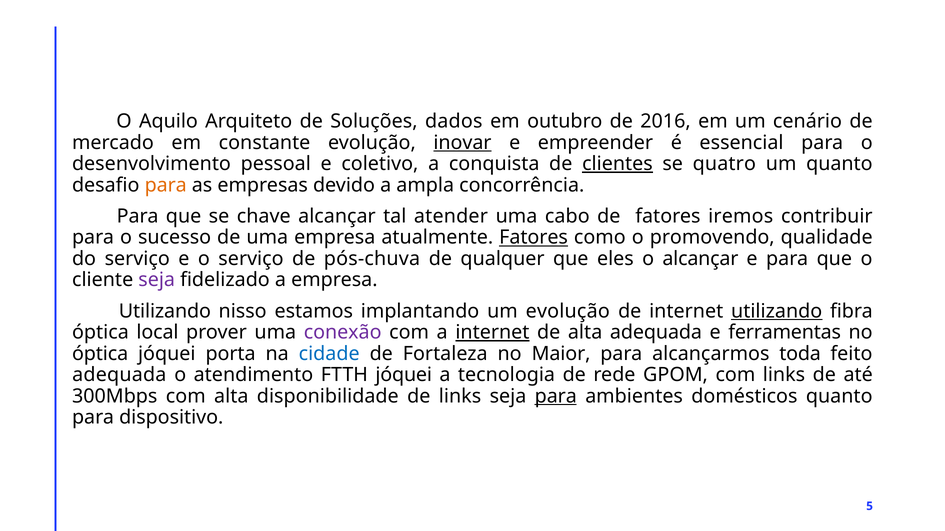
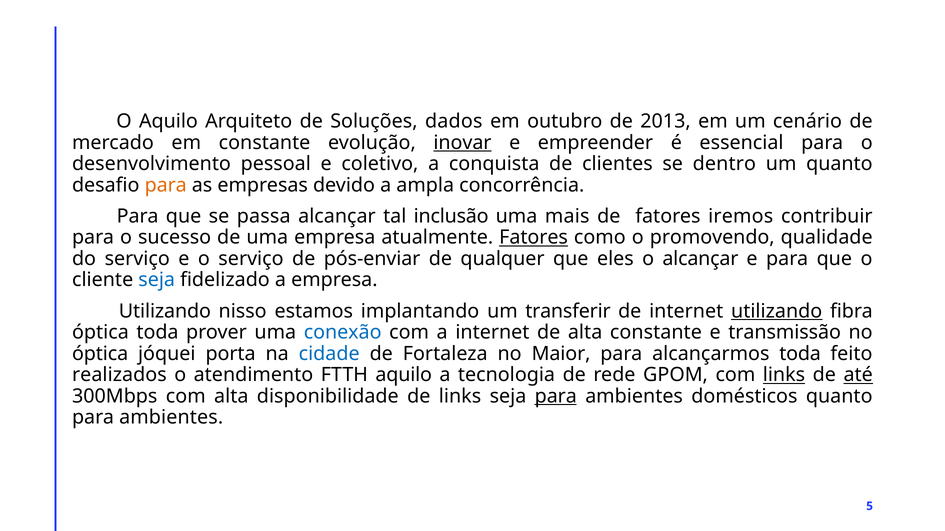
2016: 2016 -> 2013 (666, 121)
clientes underline: present -> none (617, 164)
quatro: quatro -> dentro (724, 164)
chave: chave -> passa (264, 216)
atender: atender -> inclusão (451, 216)
cabo: cabo -> mais (567, 216)
pós-chuva: pós-chuva -> pós-enviar (372, 259)
seja colour: purple -> blue (157, 280)
um evolução: evolução -> transferir (568, 311)
óptica local: local -> toda (157, 333)
conexão colour: purple -> blue (343, 333)
internet underline: present -> none (492, 333)
alta adequada: adequada -> constante (656, 333)
ferramentas: ferramentas -> transmissão (785, 333)
adequada: adequada -> realizados (119, 375)
FTTH jóquei: jóquei -> aquilo (404, 375)
links underline: none -> present (784, 375)
até underline: none -> present (858, 375)
dispositivo: dispositivo -> ambientes (171, 418)
